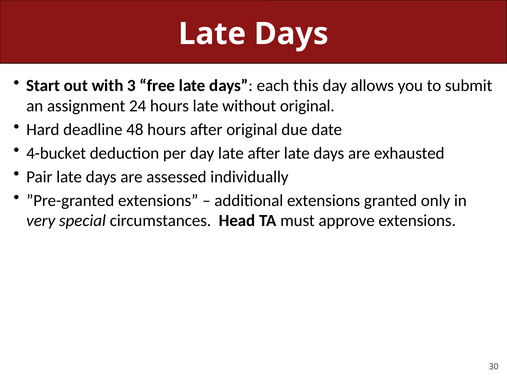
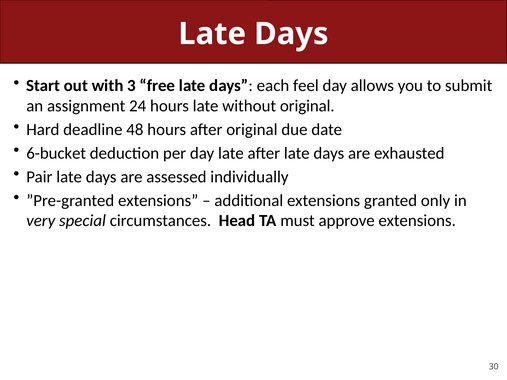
this: this -> feel (306, 86)
4-bucket: 4-bucket -> 6-bucket (56, 153)
